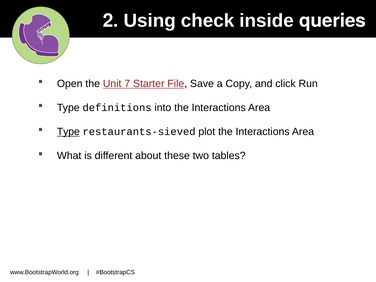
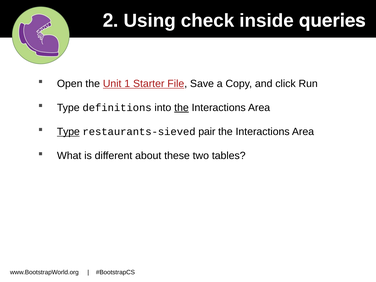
7: 7 -> 1 (127, 84)
the underline: none -> present (181, 108)
plot: plot -> pair (207, 132)
